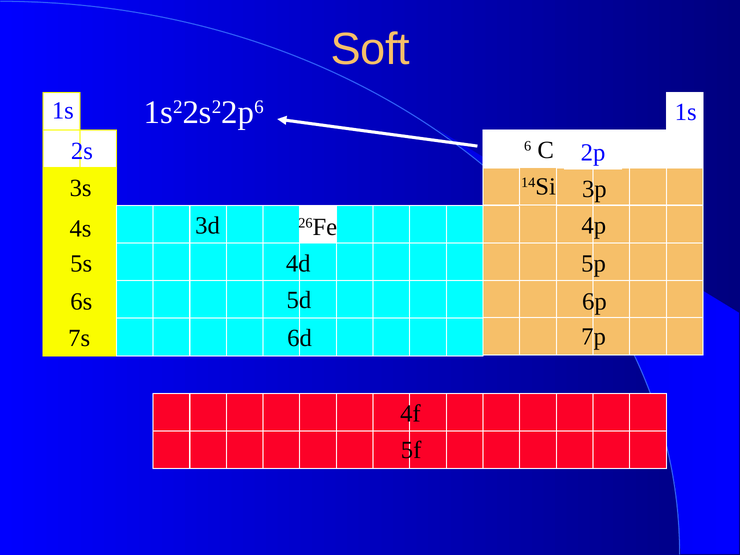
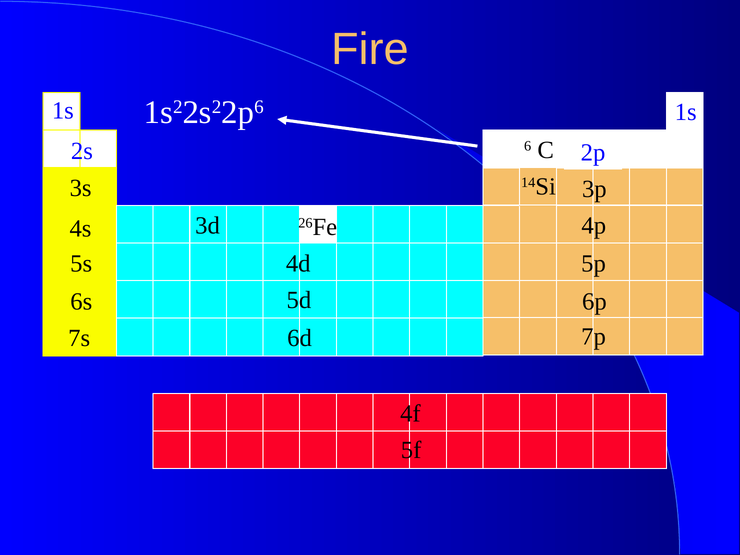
Soft: Soft -> Fire (370, 49)
